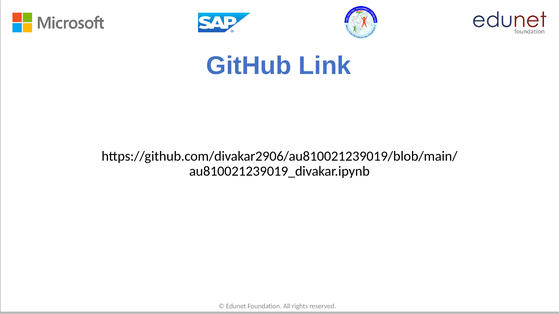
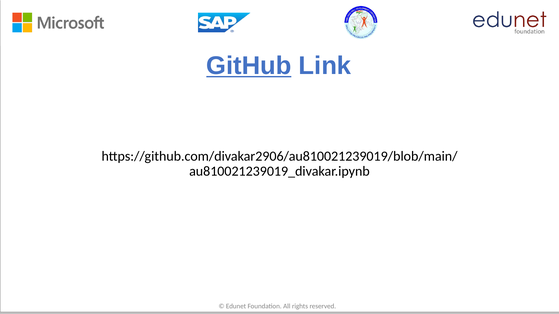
GitHub underline: none -> present (249, 66)
